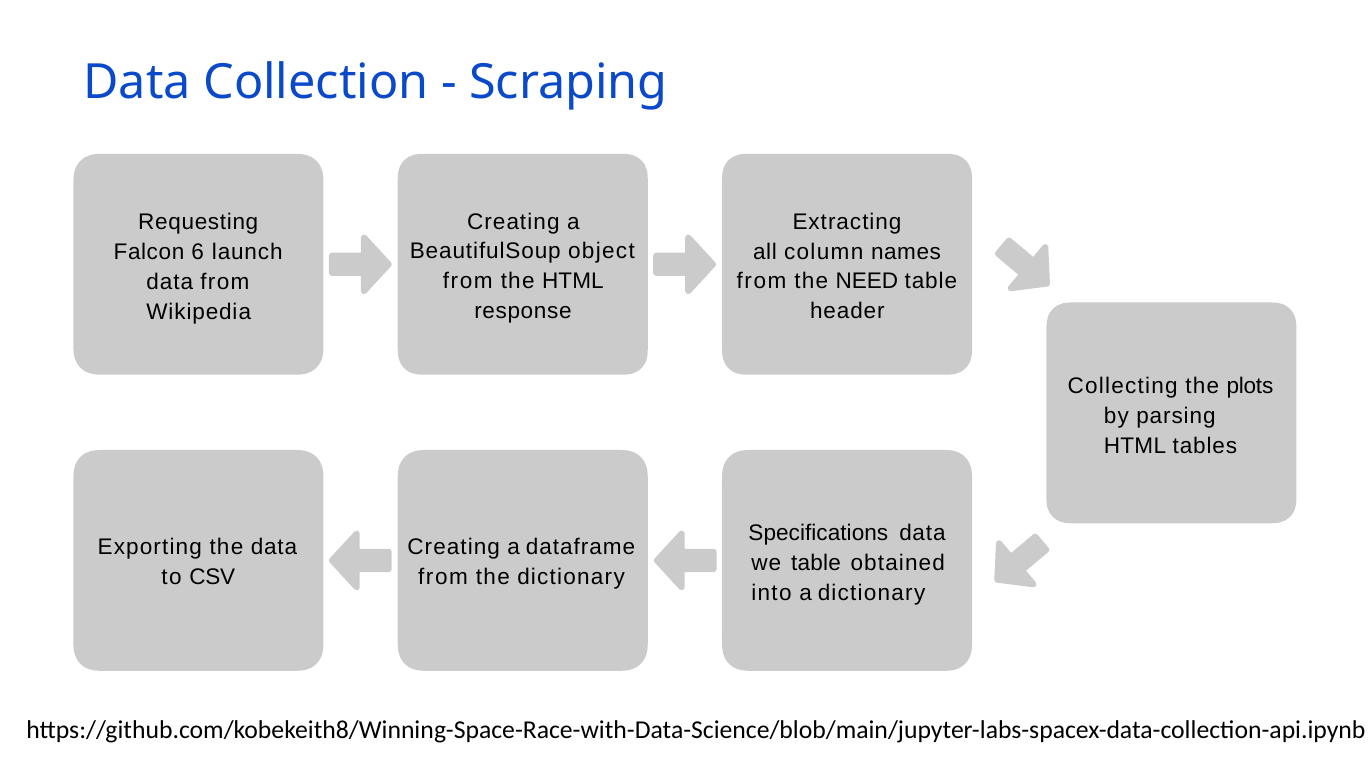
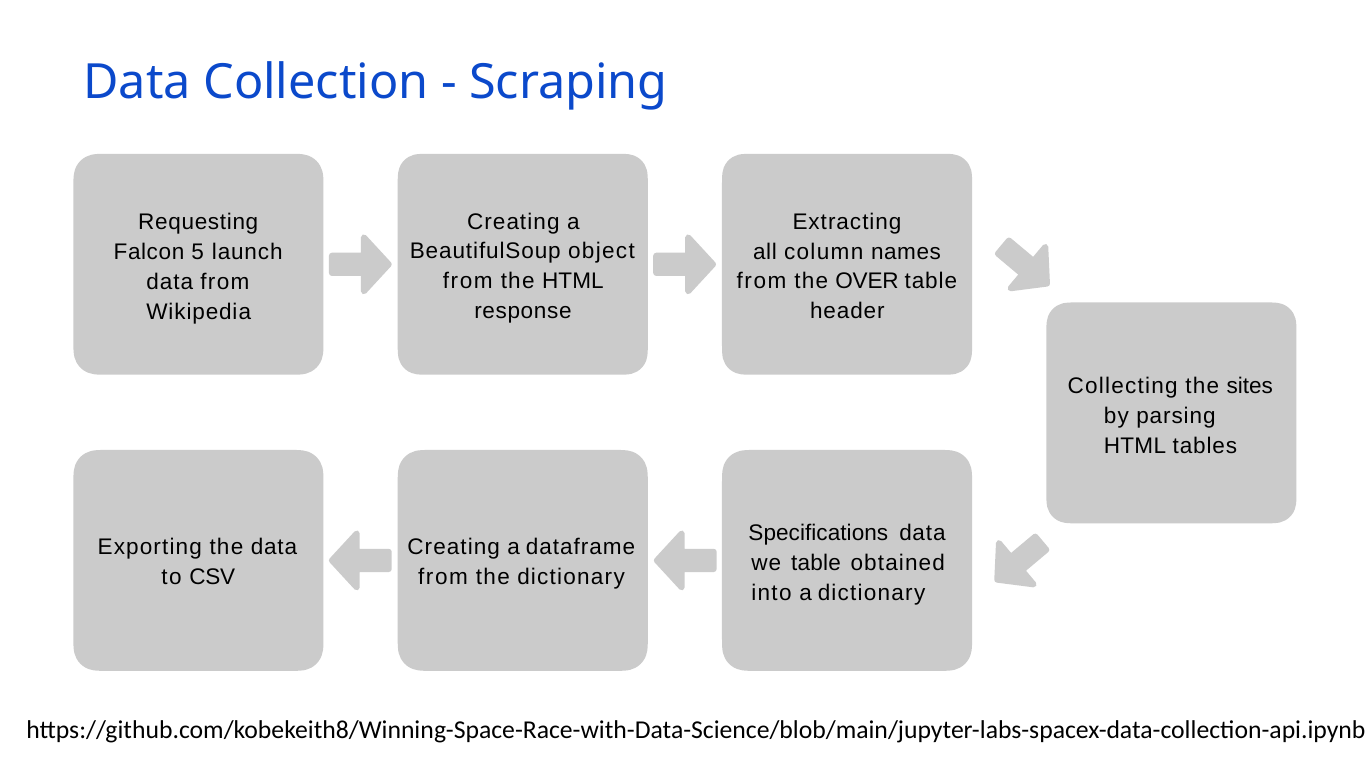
6: 6 -> 5 (198, 252)
NEED: NEED -> OVER (867, 281)
plots: plots -> sites (1250, 386)
